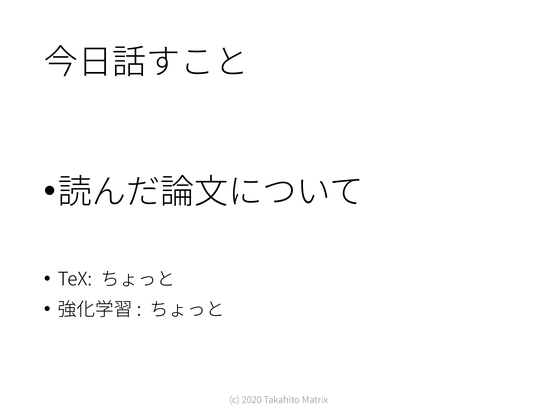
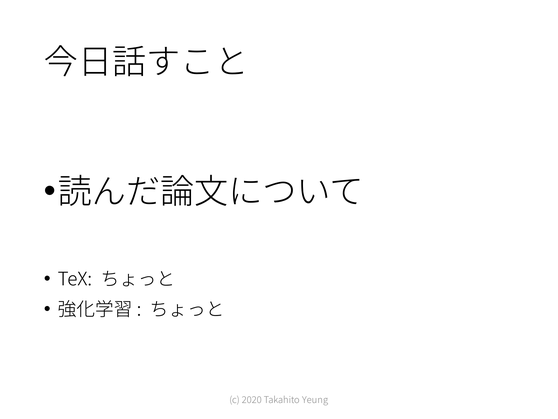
Matrix: Matrix -> Yeung (315, 400)
